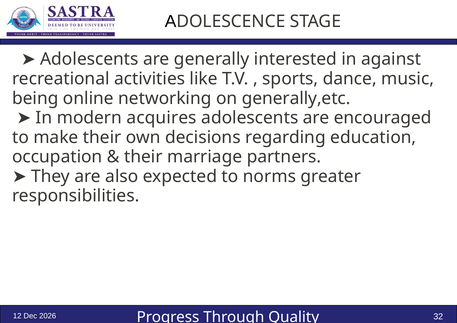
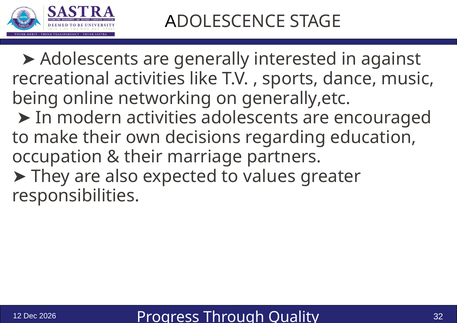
modern acquires: acquires -> activities (162, 118)
norms: norms -> values (269, 177)
